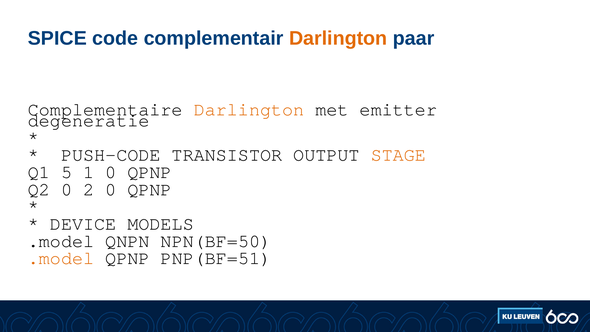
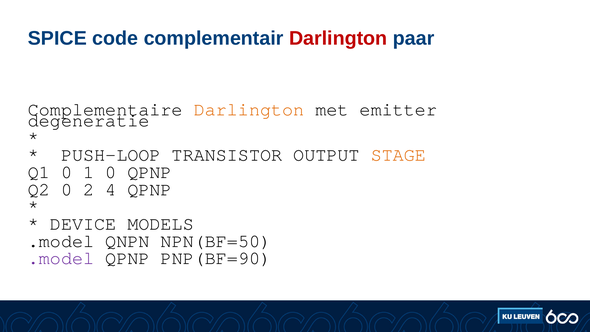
Darlington colour: orange -> red (338, 38)
PUSH-CODE: PUSH-CODE -> PUSH-LOOP (111, 155)
Q1 5: 5 -> 0 (67, 172)
2 0: 0 -> 4 (111, 189)
.model colour: orange -> purple (61, 258)
PNP(BF=51: PNP(BF=51 -> PNP(BF=90 (216, 258)
